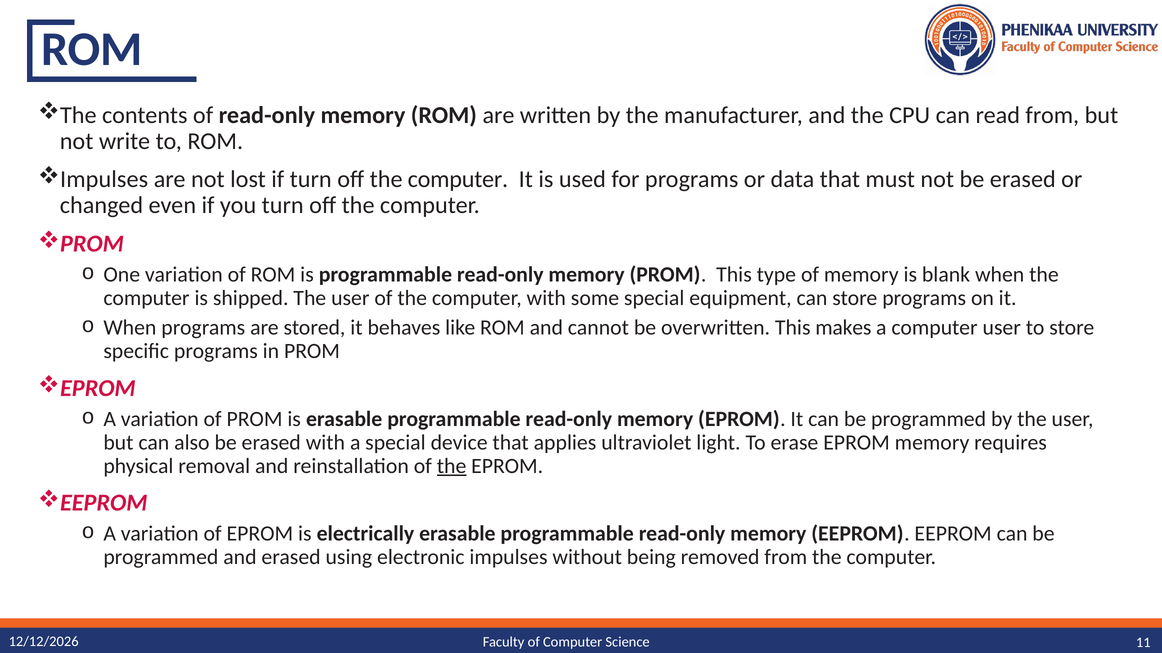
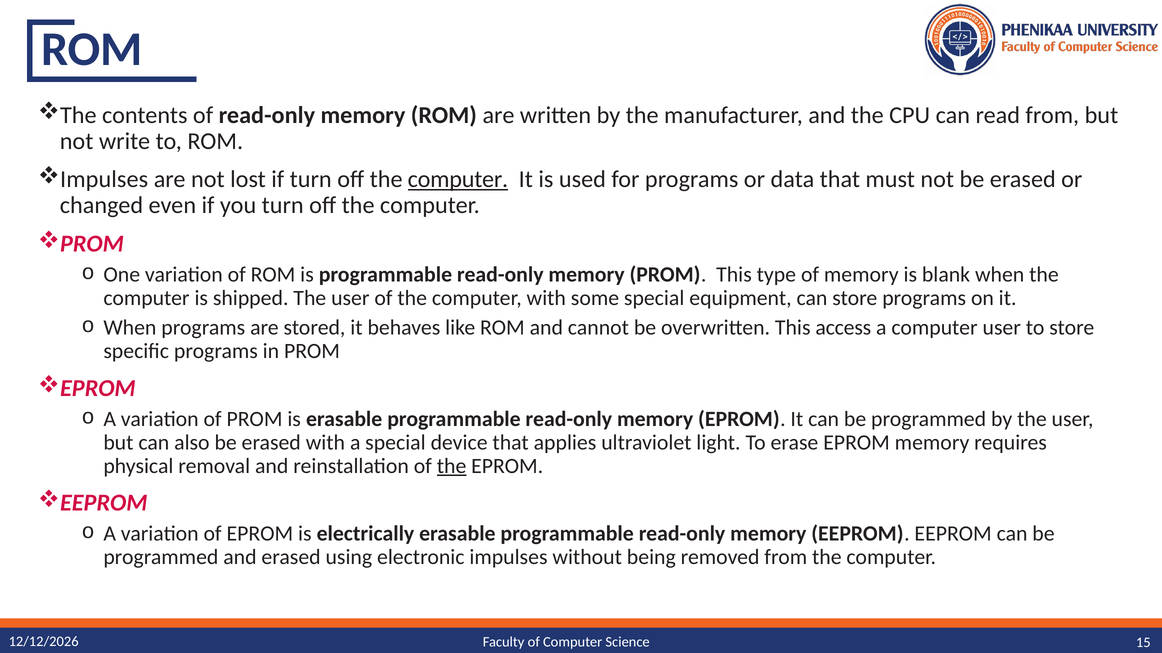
computer underline: none -> present (458, 180)
makes: makes -> access (843, 328)
11: 11 -> 15 (1143, 643)
